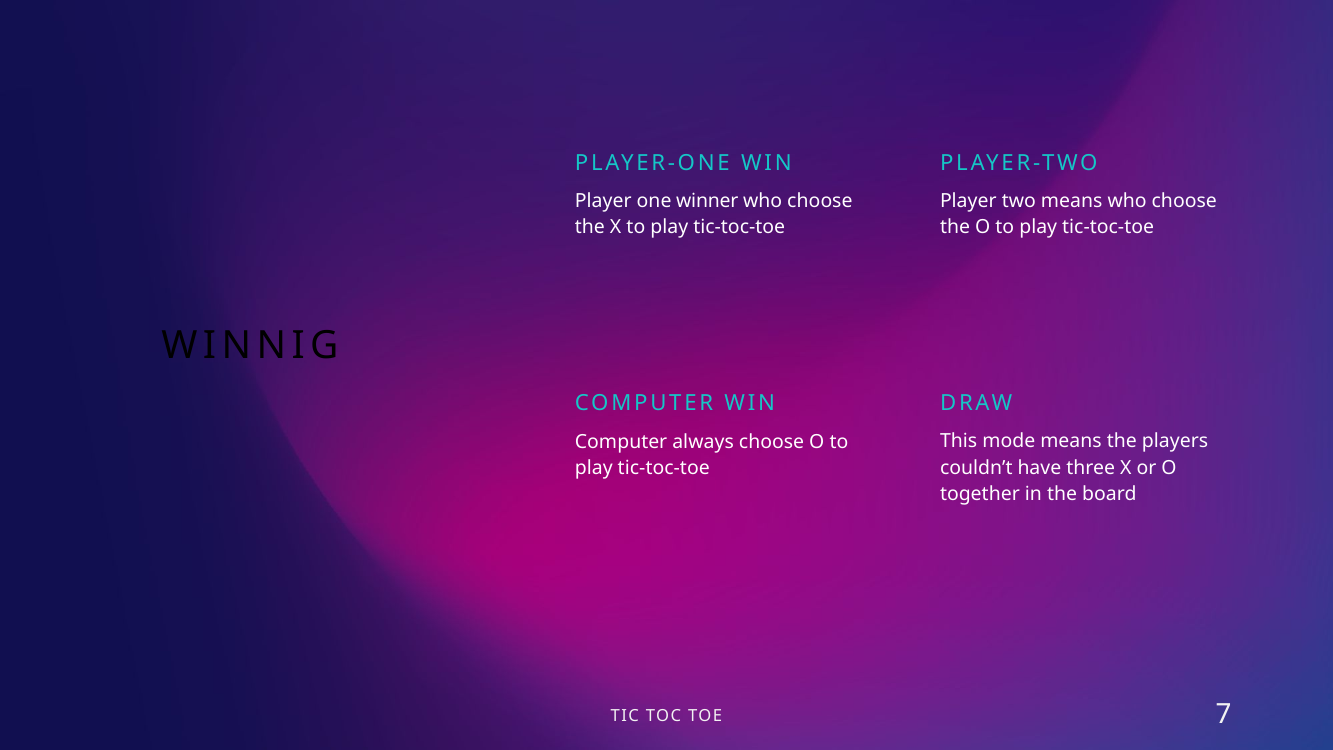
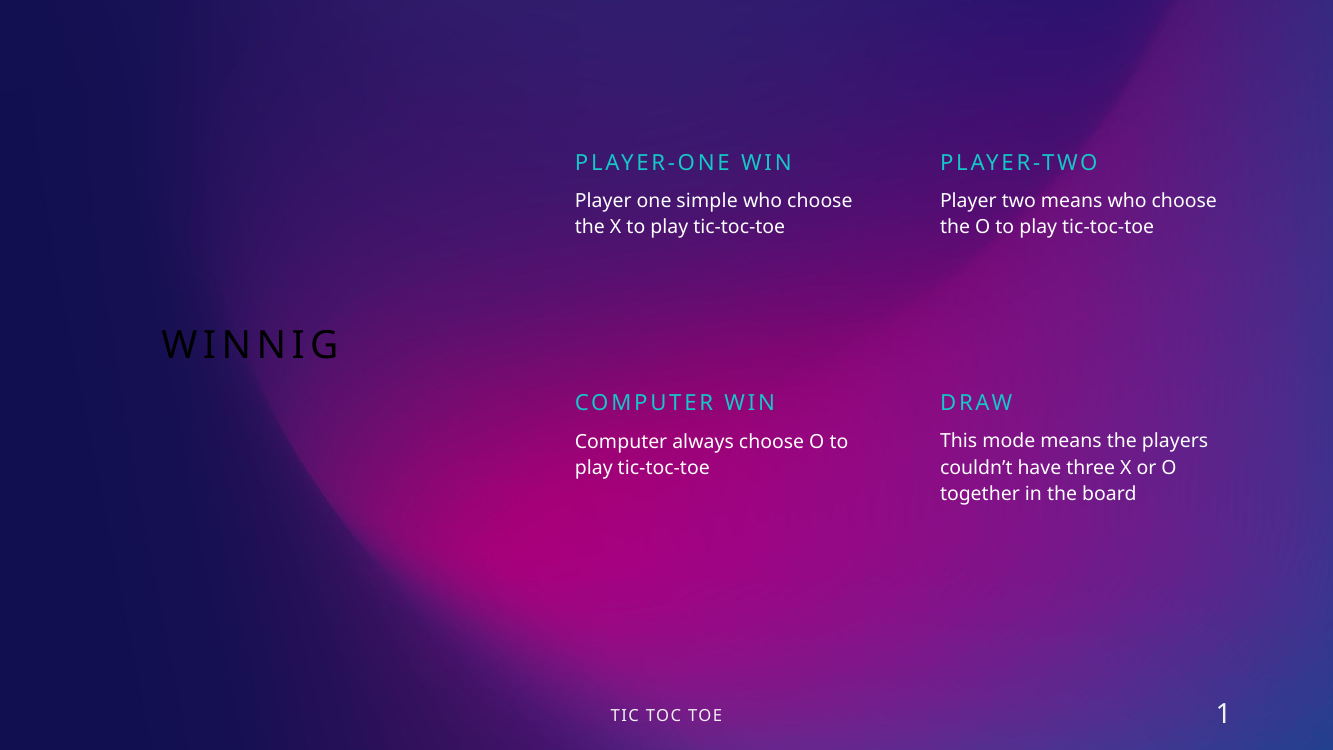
winner: winner -> simple (707, 201)
7: 7 -> 1 (1223, 715)
